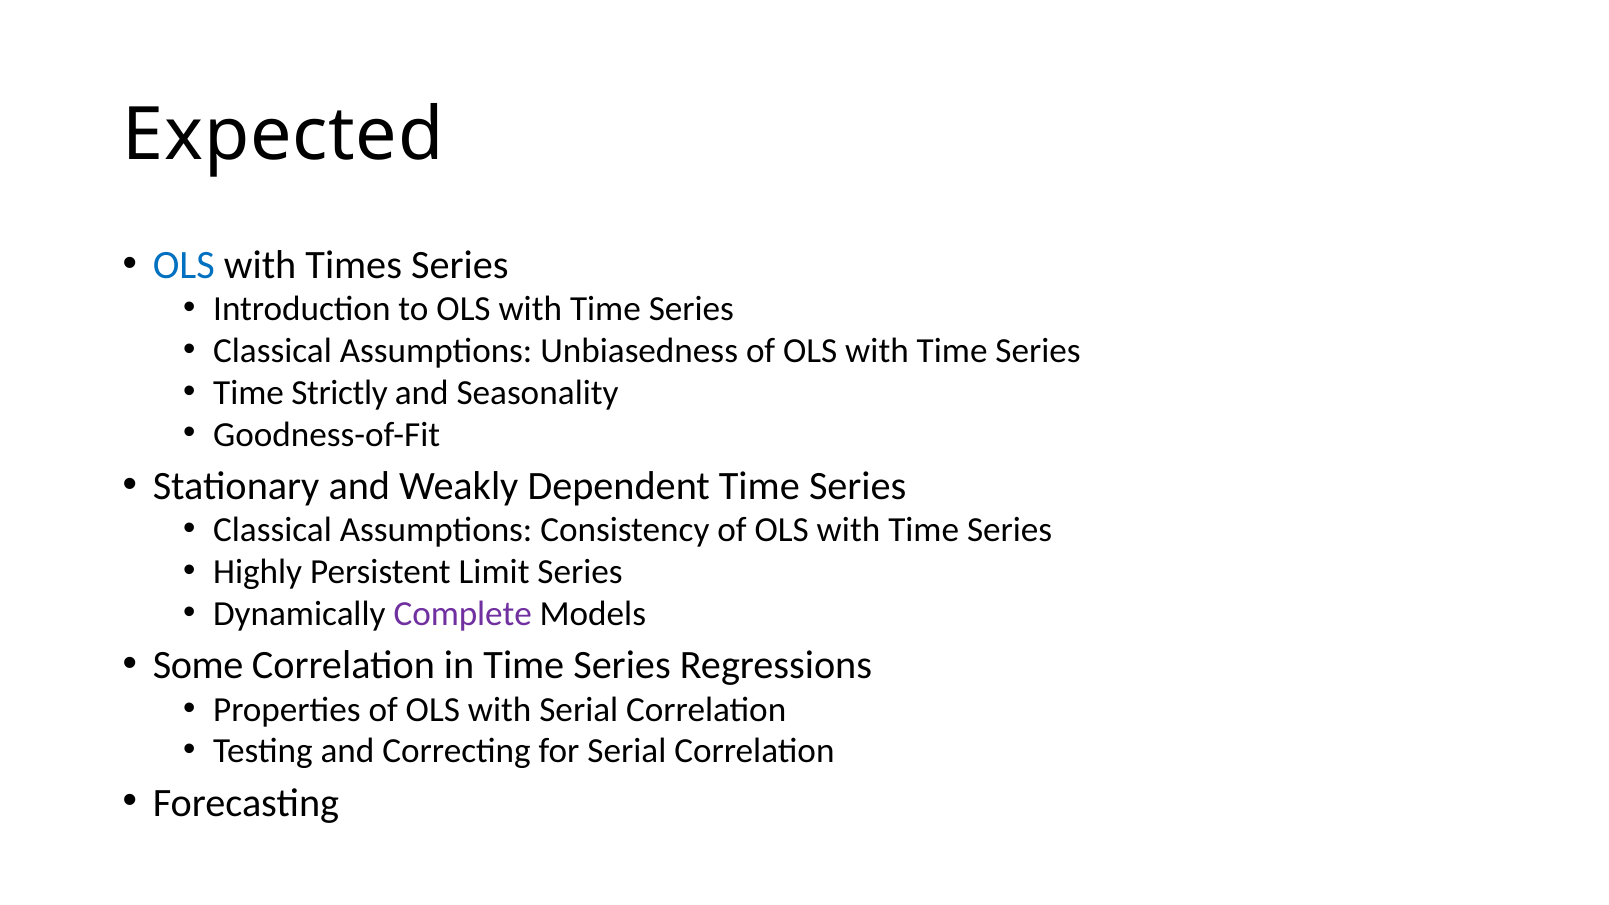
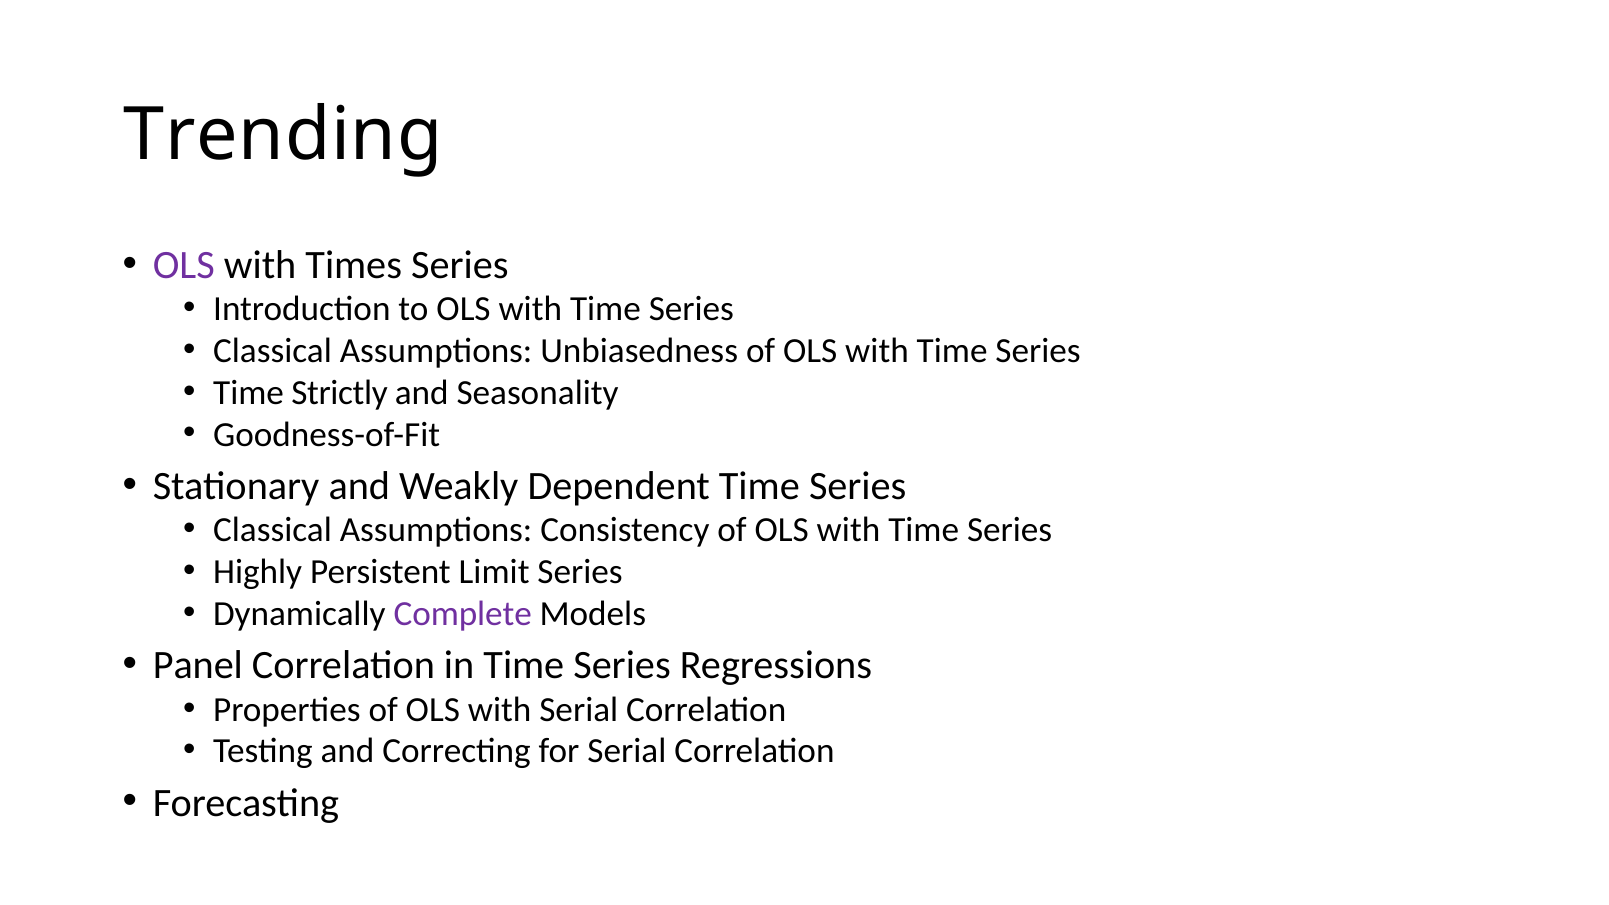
Expected: Expected -> Trending (283, 135)
OLS colour: blue -> purple (184, 265)
Some: Some -> Panel (198, 665)
